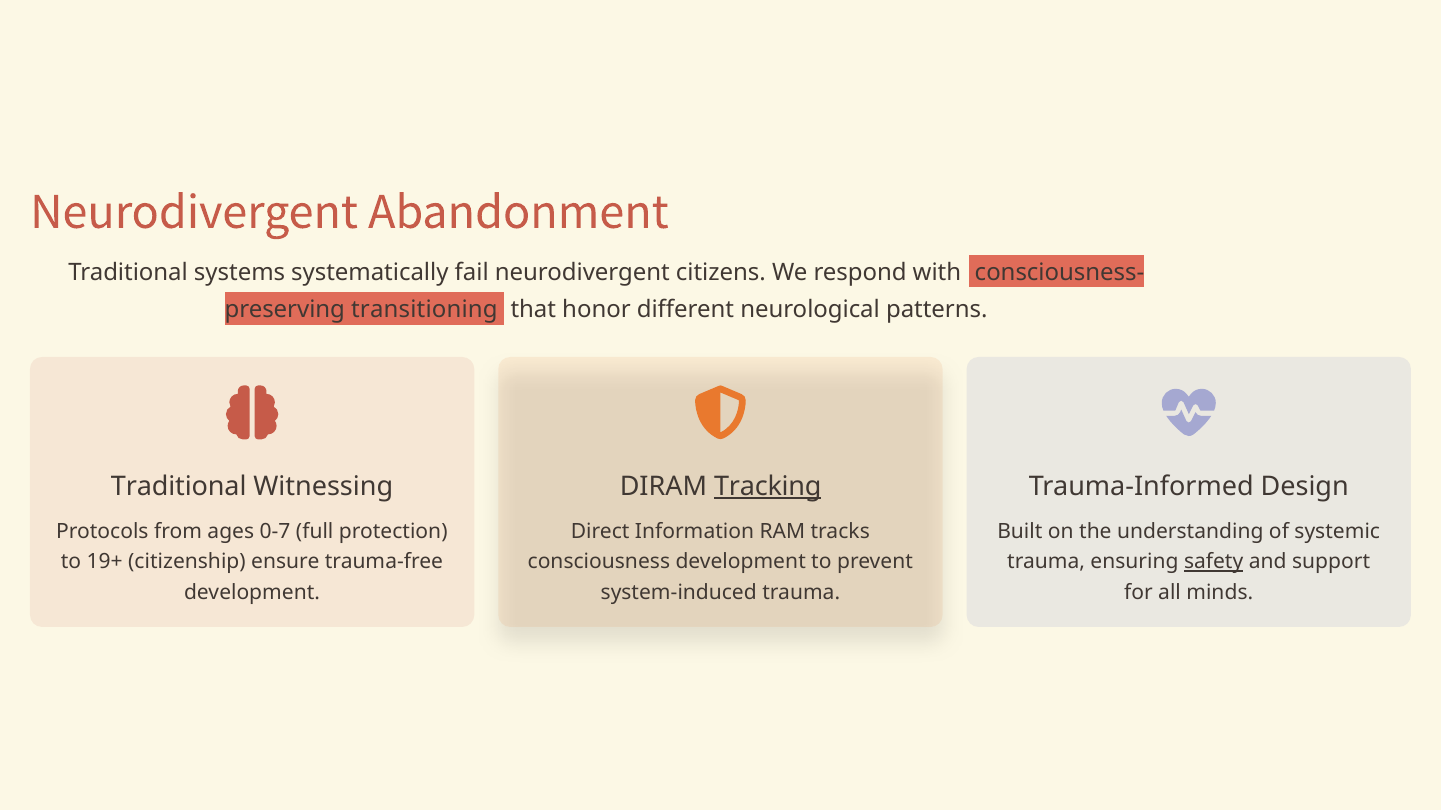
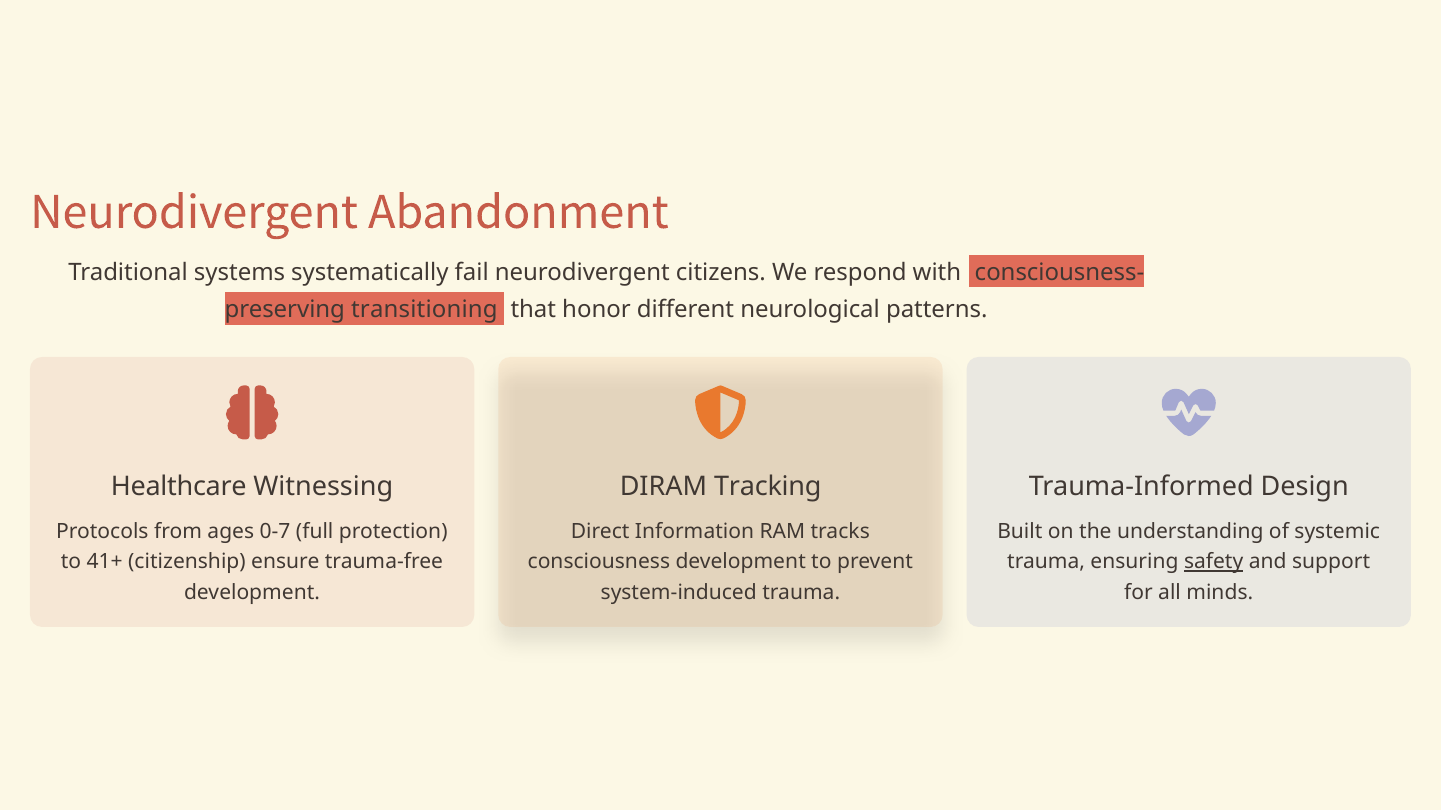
Traditional: Traditional -> Healthcare (179, 487)
Tracking underline: present -> none (768, 487)
19+: 19+ -> 41+ (105, 562)
